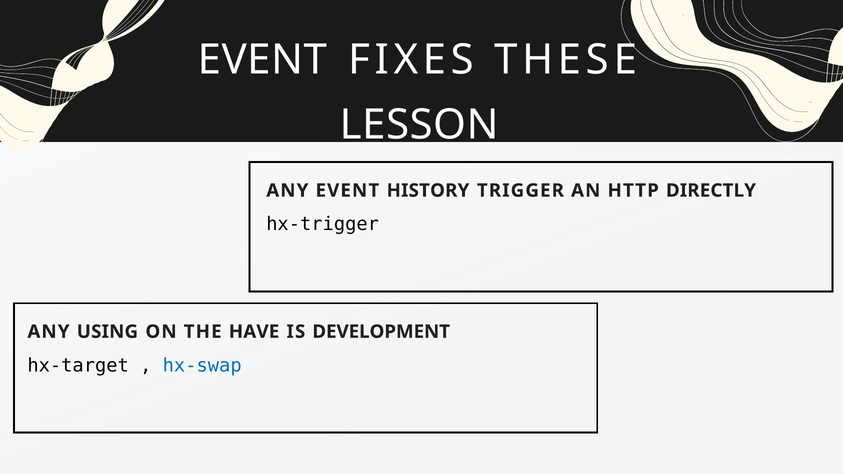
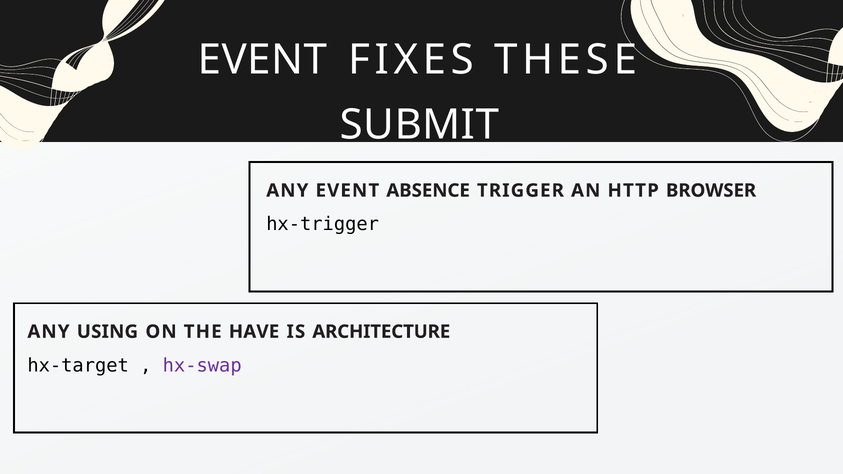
LESSON: LESSON -> SUBMIT (419, 125)
HISTORY: HISTORY -> ABSENCE (428, 191)
DIRECTLY: DIRECTLY -> BROWSER (711, 191)
DEVELOPMENT: DEVELOPMENT -> ARCHITECTURE (381, 332)
hx-swap colour: blue -> purple (202, 366)
